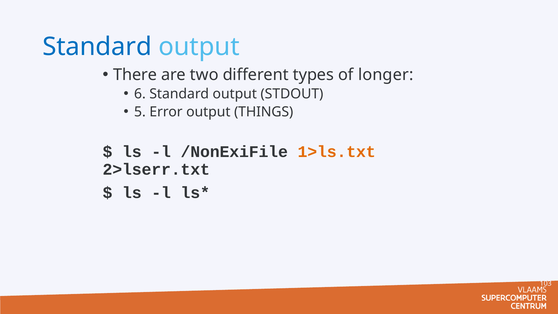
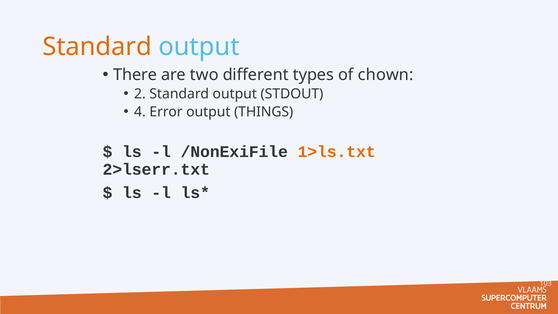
Standard colour: blue -> orange (97, 47)
longer: longer -> chown (386, 75)
6: 6 -> 2 (140, 94)
5: 5 -> 4 (140, 112)
